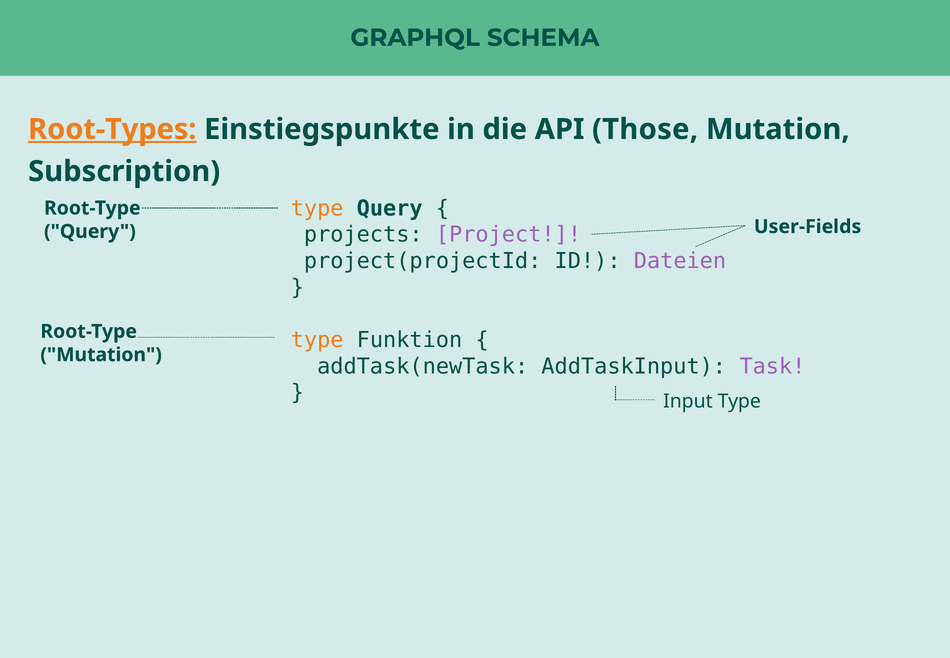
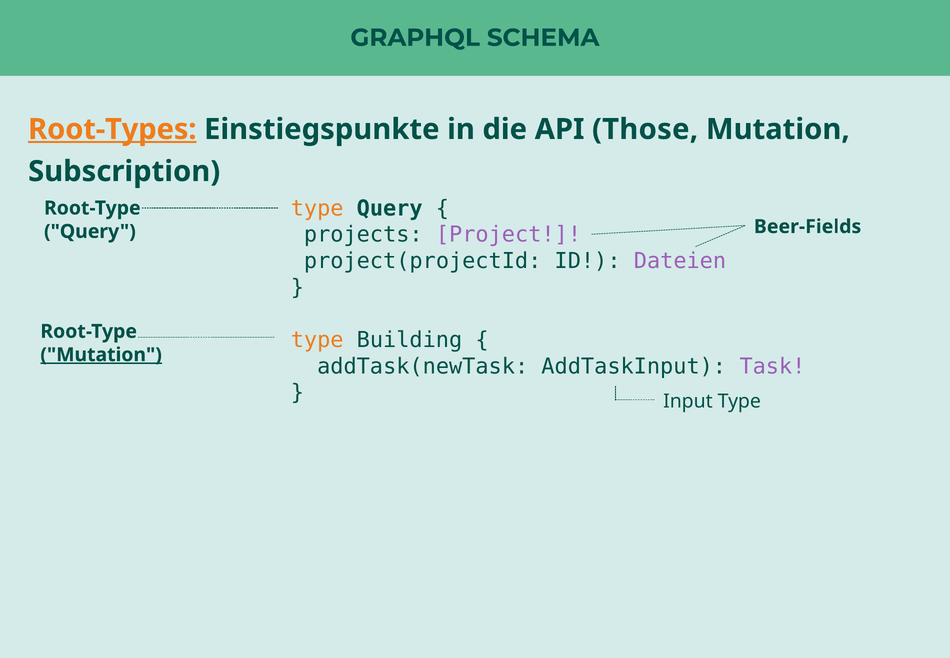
User-Fields: User-Fields -> Beer-Fields (808, 227)
Funktion: Funktion -> Building (409, 340)
Mutation underline: none -> present (101, 355)
